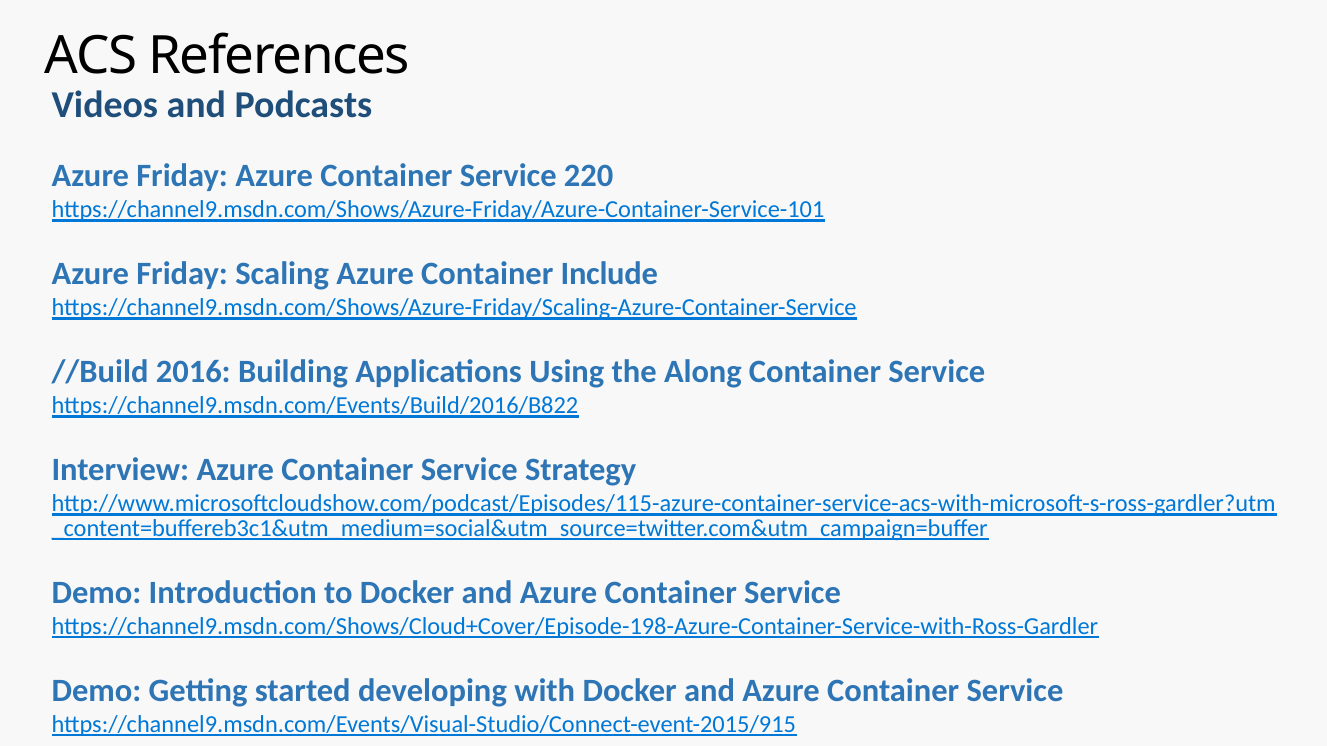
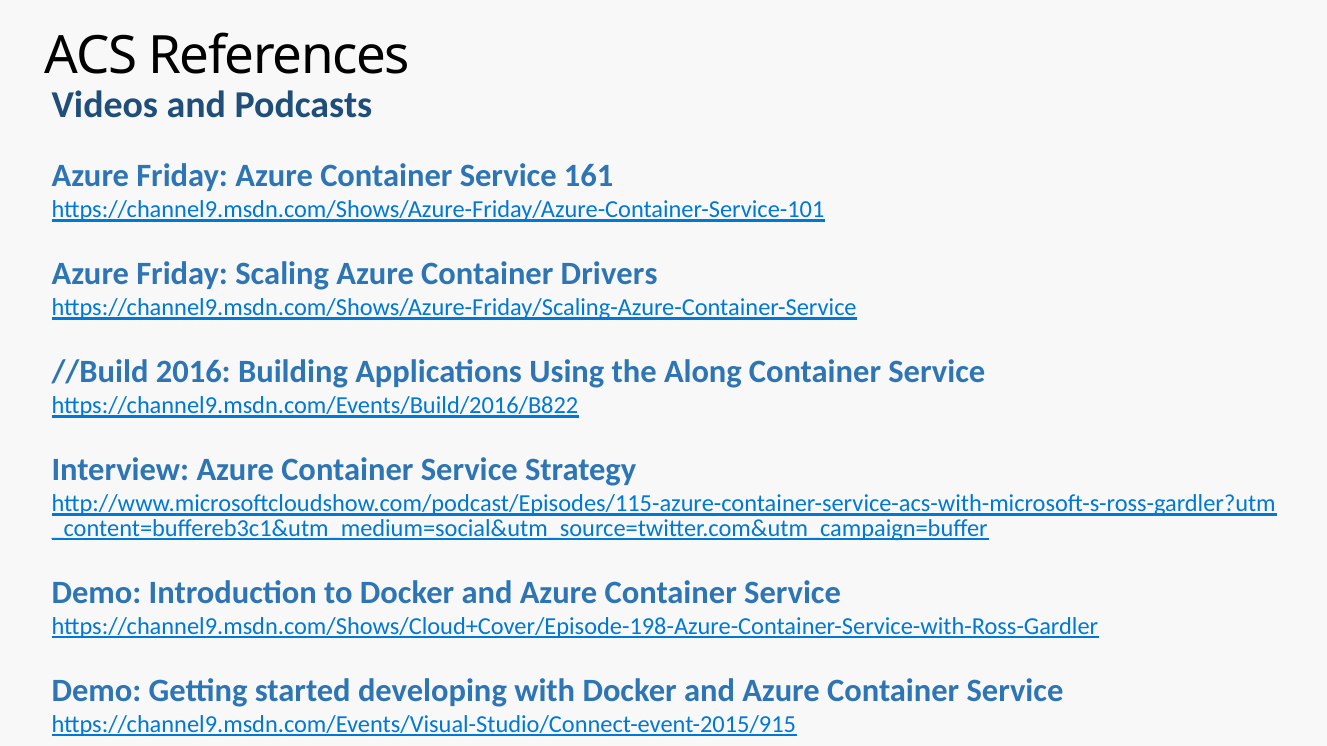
220: 220 -> 161 (589, 176)
Include: Include -> Drivers (609, 274)
